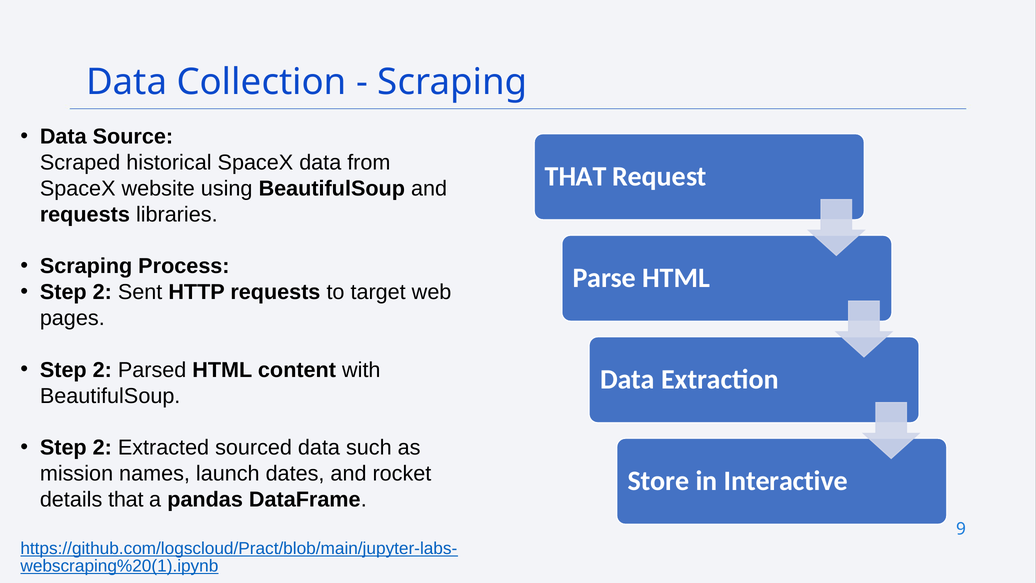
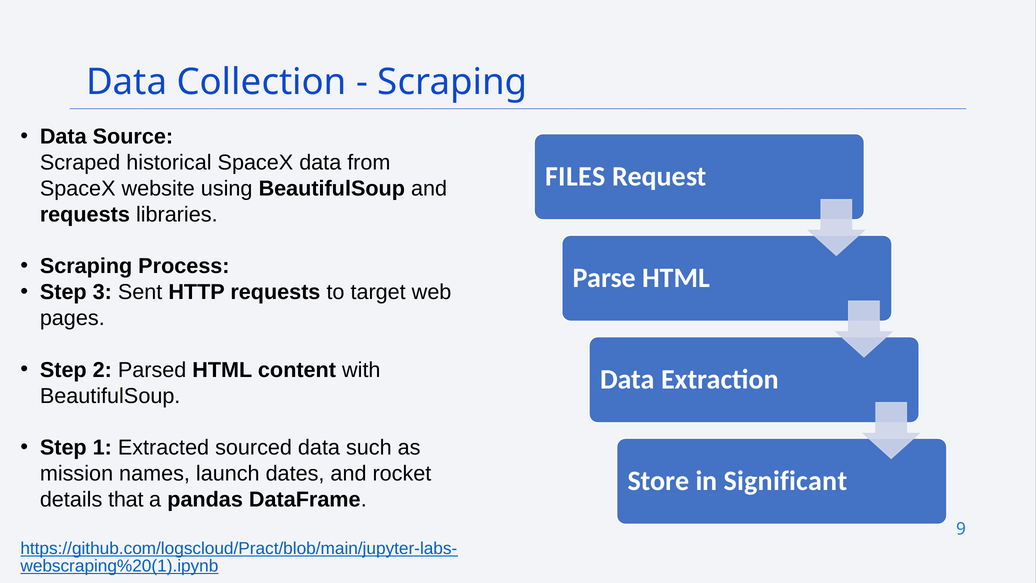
THAT: THAT -> FILES (575, 176)
2: 2 -> 3 (102, 292)
2: 2 -> 1 (102, 448)
Interactive: Interactive -> Significant (786, 481)
